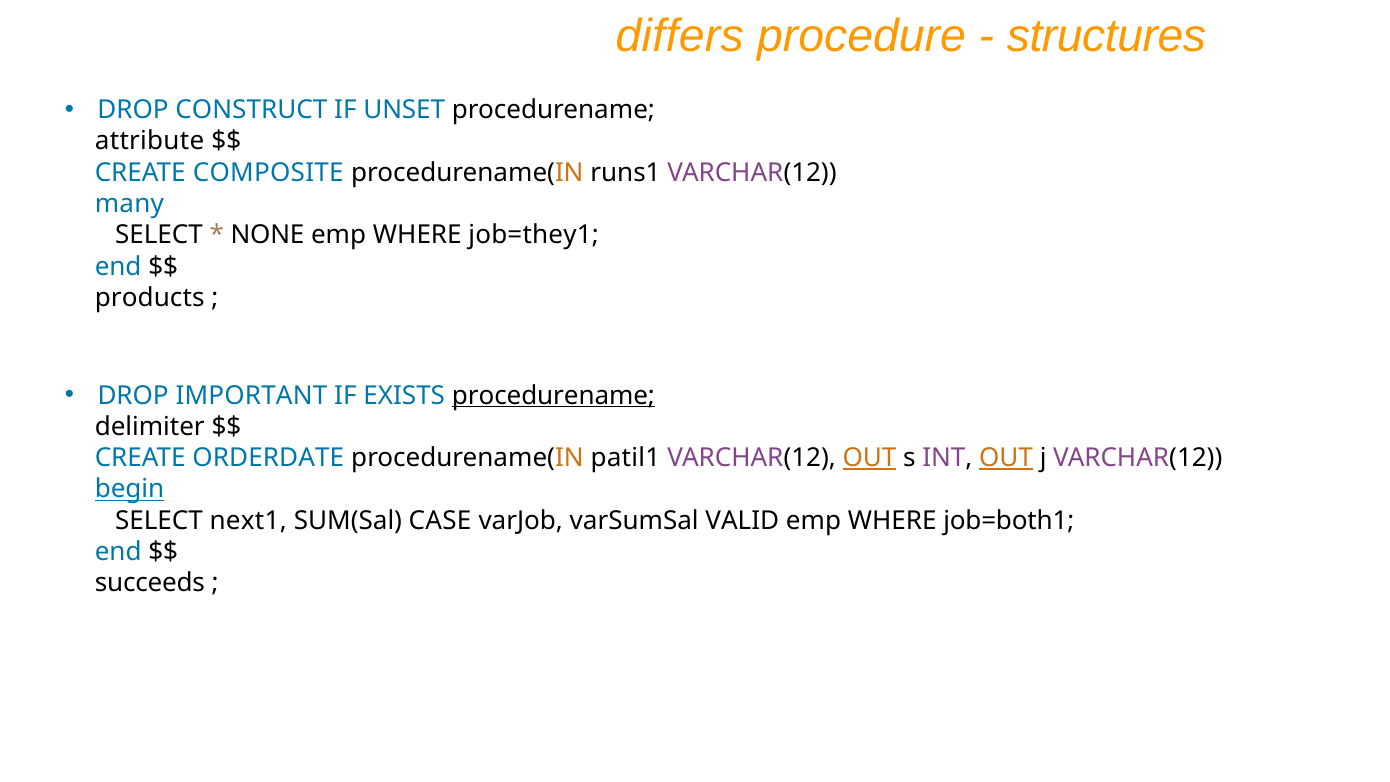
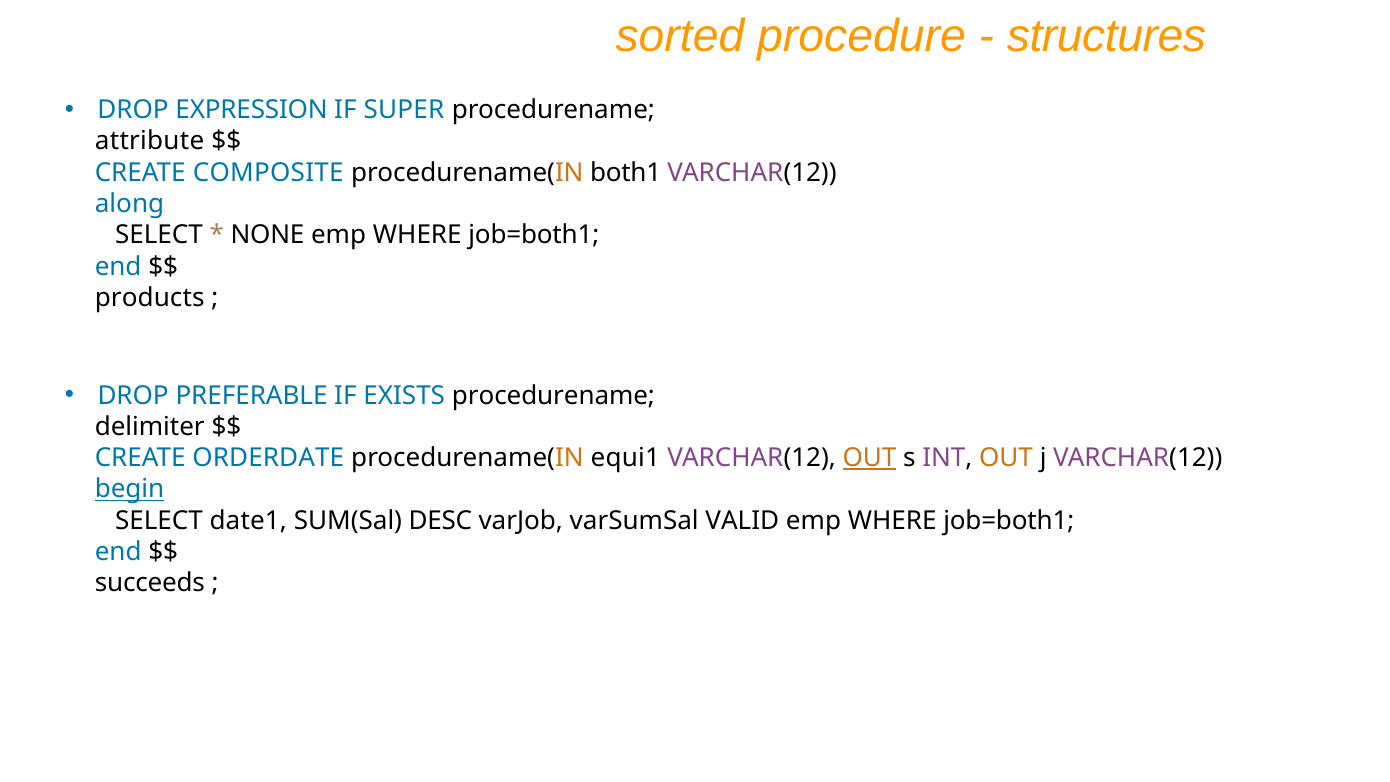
differs: differs -> sorted (680, 36)
CONSTRUCT: CONSTRUCT -> EXPRESSION (252, 110)
UNSET: UNSET -> SUPER (404, 110)
runs1: runs1 -> both1 (626, 173)
many: many -> along (129, 204)
job=they1: job=they1 -> job=both1 (534, 235)
IMPORTANT: IMPORTANT -> PREFERABLE (252, 395)
procedurename underline: present -> none (553, 395)
patil1: patil1 -> equi1 (625, 458)
OUT underline: present -> none (1006, 458)
next1: next1 -> date1 (248, 520)
CASE: CASE -> DESC (440, 520)
